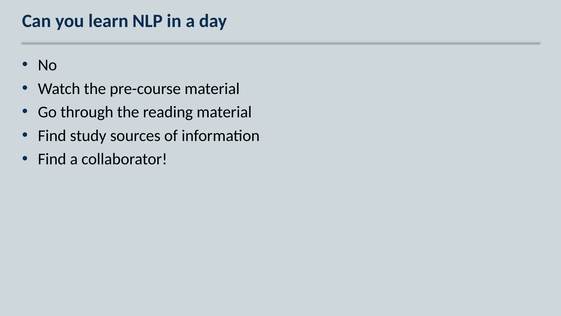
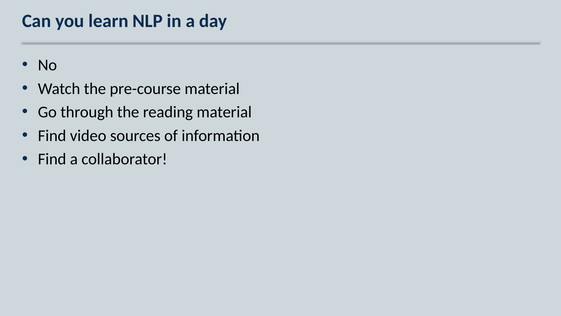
study: study -> video (88, 135)
